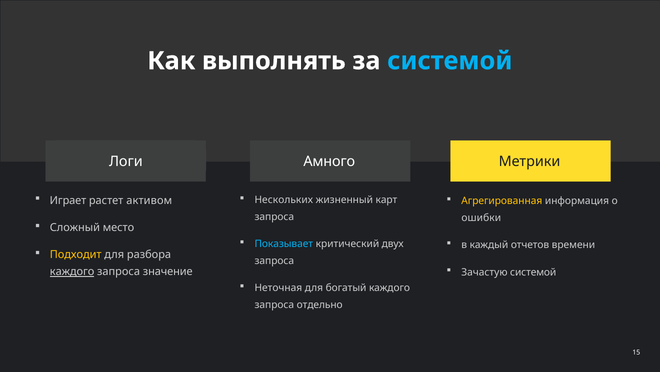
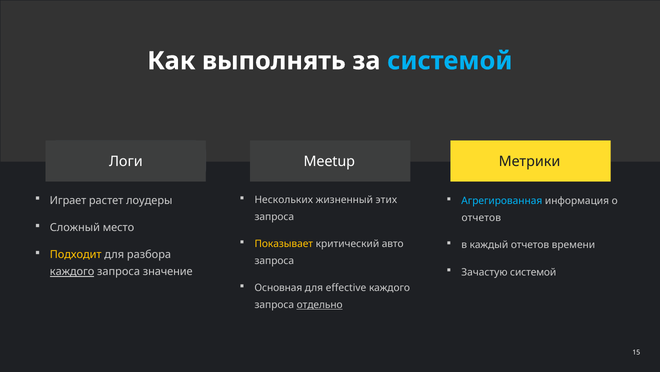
Амного: Амного -> Meetup (329, 162)
карт: карт -> этих (386, 200)
активом: активом -> лоудеры (149, 201)
Агрегированная colour: yellow -> light blue (502, 201)
ошибки: ошибки -> отчетов (481, 218)
Показывает colour: light blue -> yellow (284, 244)
двух: двух -> авто (393, 244)
Неточная: Неточная -> Основная (278, 288)
богатый: богатый -> effective (346, 288)
отдельно underline: none -> present (320, 305)
